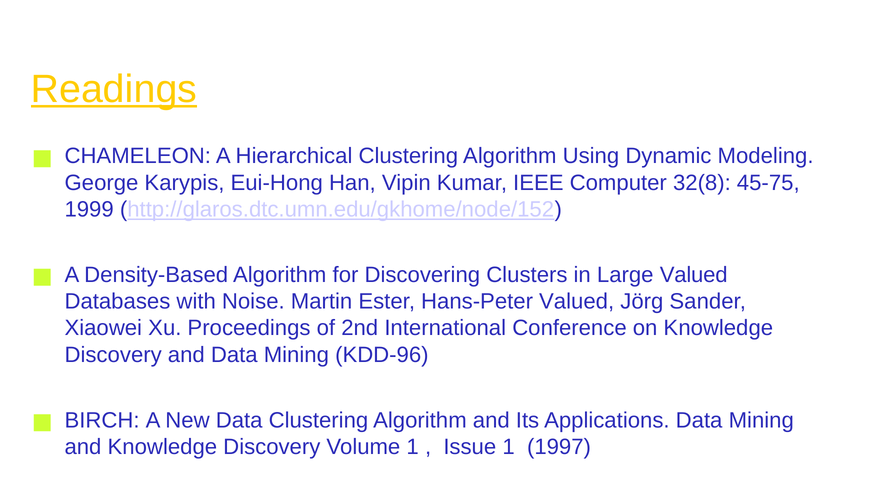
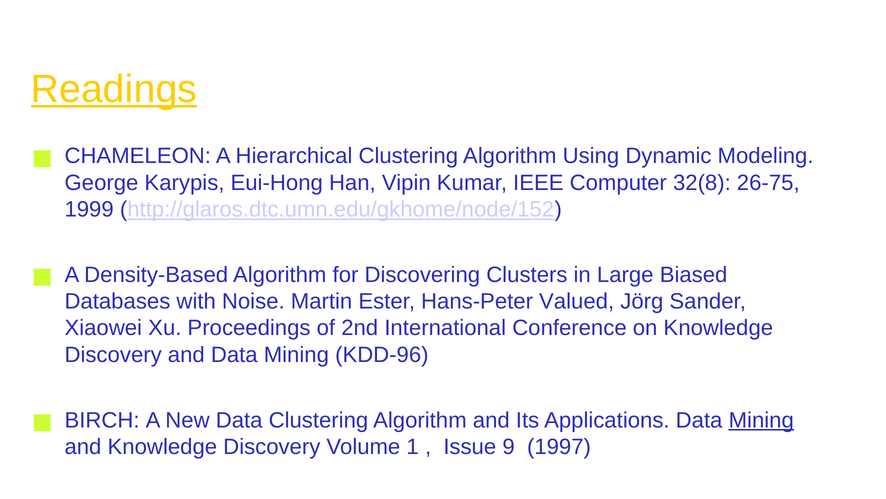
45-75: 45-75 -> 26-75 (768, 183)
Large Valued: Valued -> Biased (694, 275)
Mining underline: none -> present (761, 420)
Issue 1: 1 -> 9 (509, 446)
